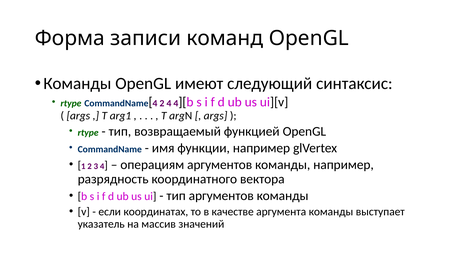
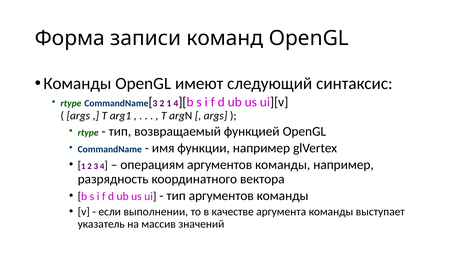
4: 4 -> 3 (155, 103)
2 4: 4 -> 1 (169, 103)
координатах: координатах -> выполнении (156, 212)
